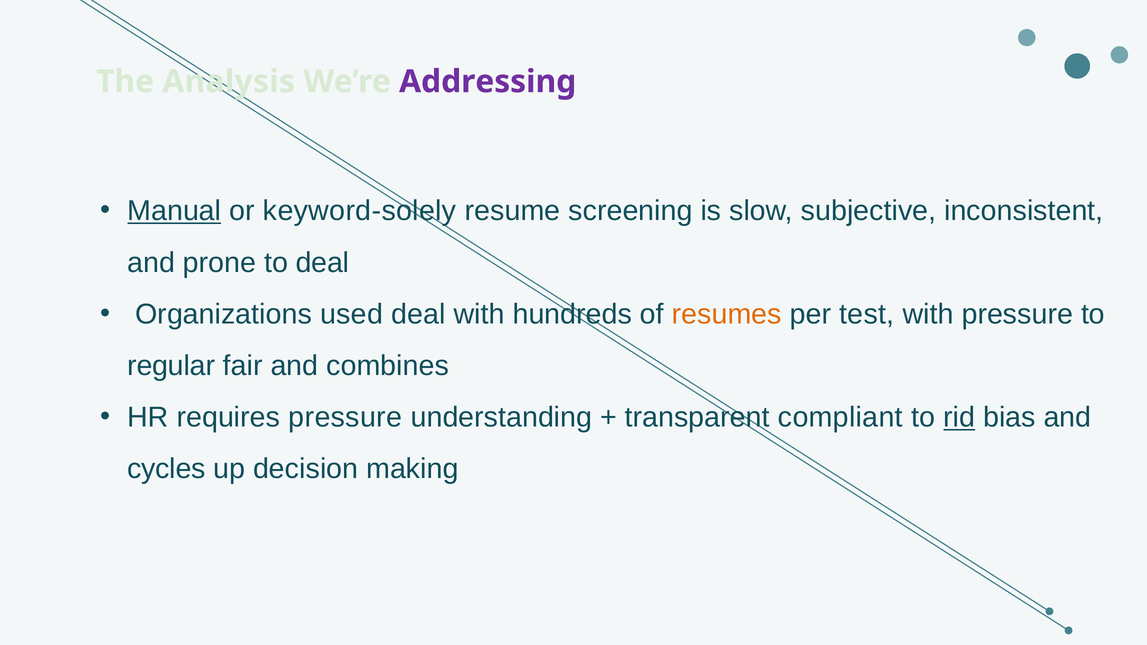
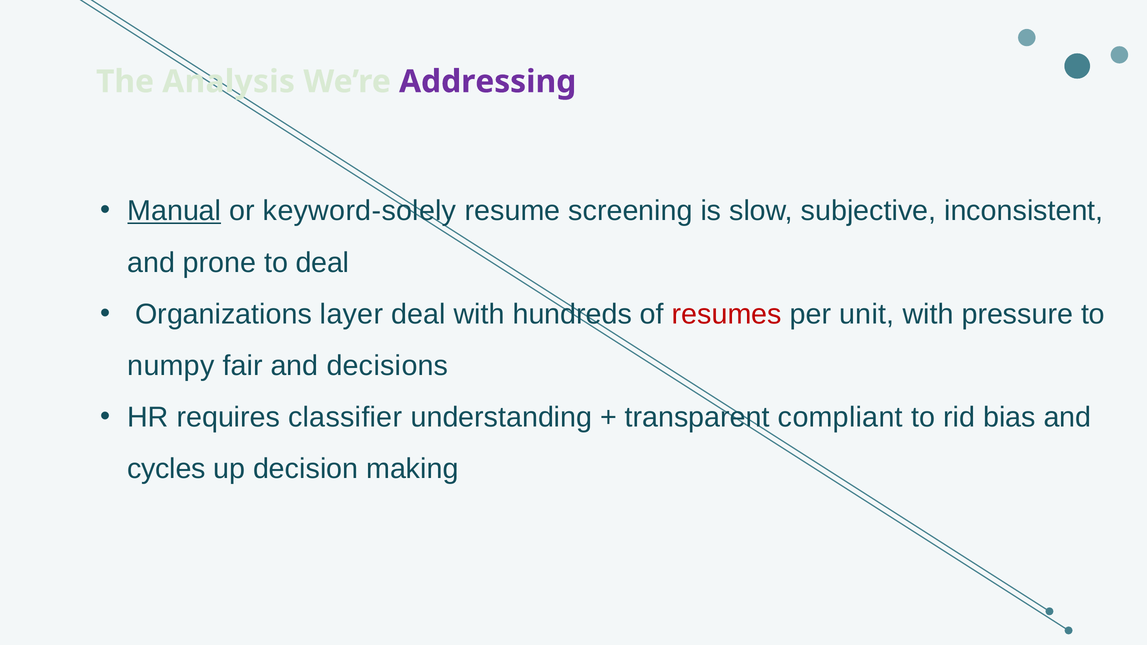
used: used -> layer (352, 314)
resumes colour: orange -> red (727, 314)
test: test -> unit (867, 314)
regular: regular -> numpy (171, 366)
combines: combines -> decisions (387, 366)
requires pressure: pressure -> classifier (345, 417)
rid underline: present -> none (959, 417)
